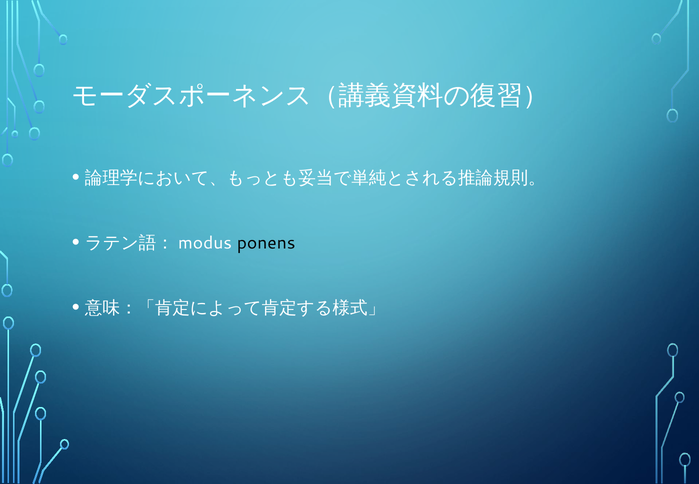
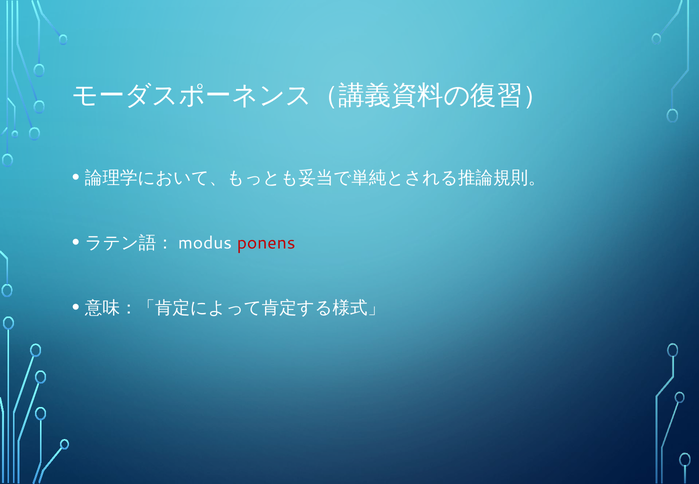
ponens colour: black -> red (266, 243)
